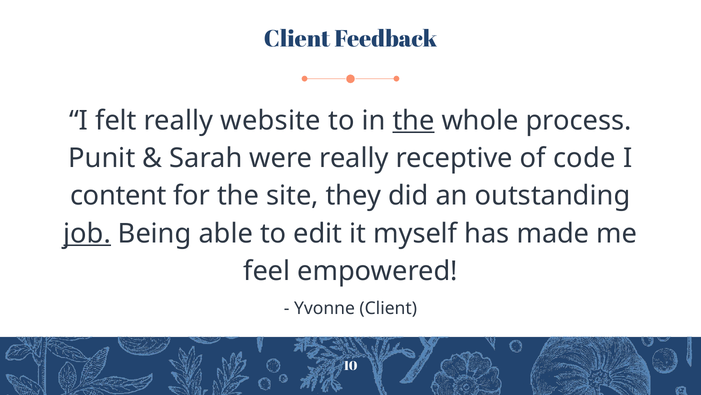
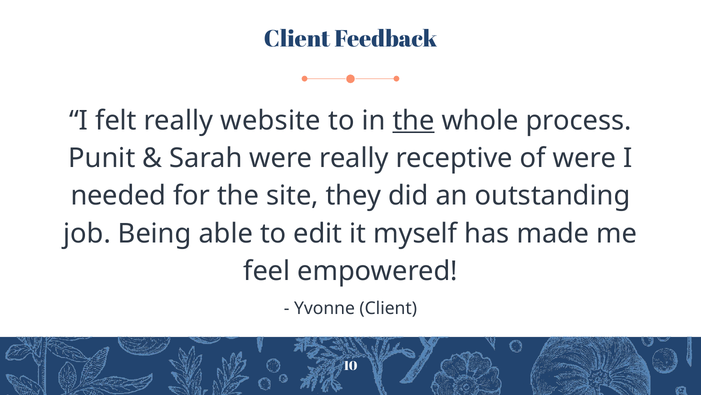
of code: code -> were (584, 158)
content: content -> needed (118, 196)
job underline: present -> none (87, 233)
